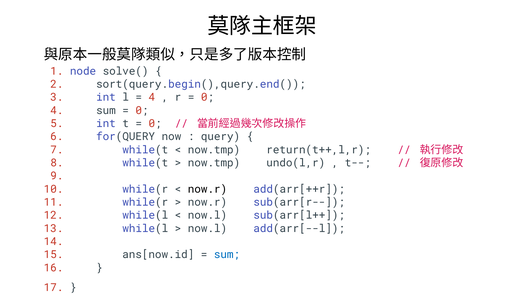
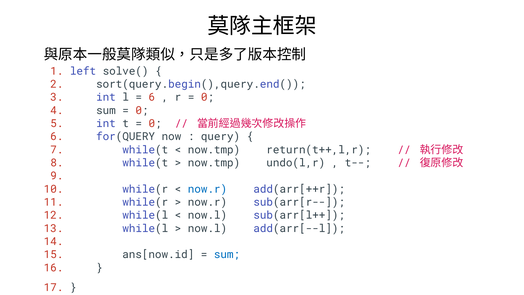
node: node -> left (83, 71)
4: 4 -> 6 (152, 97)
now.r colour: black -> blue (207, 189)
